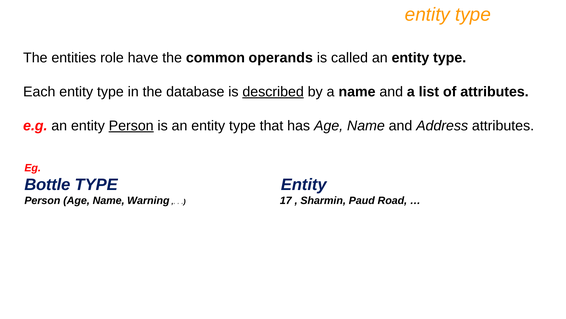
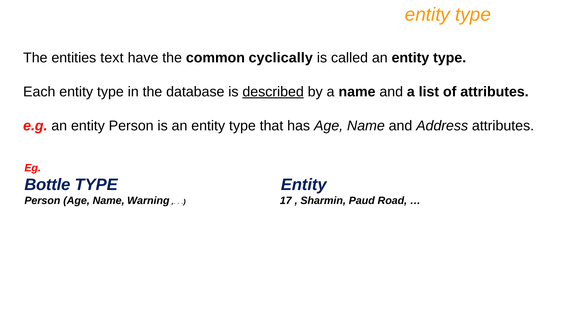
role: role -> text (112, 58)
operands: operands -> cyclically (281, 58)
Person underline: present -> none (131, 125)
